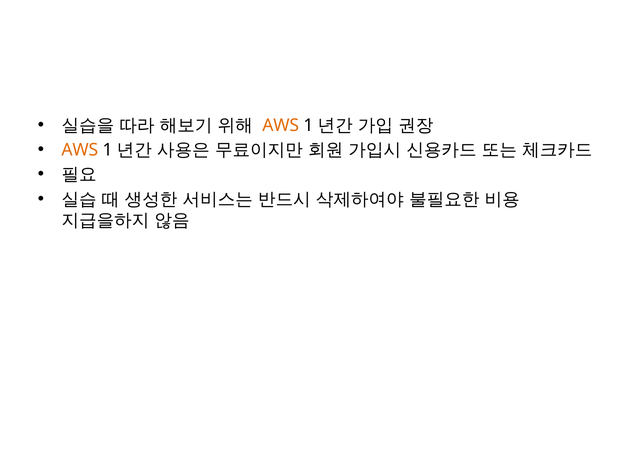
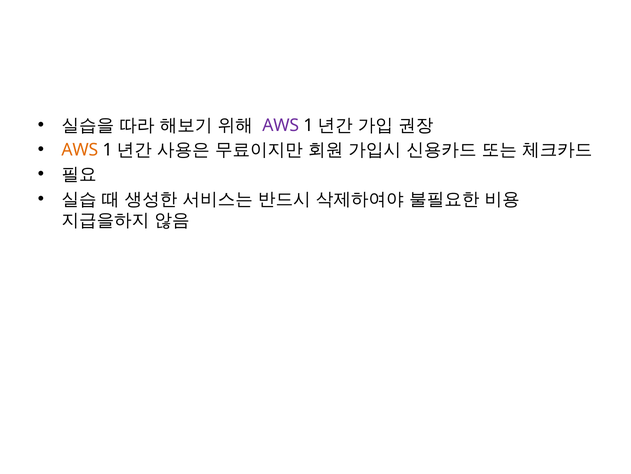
AWS colour: orange -> purple (281, 125)
